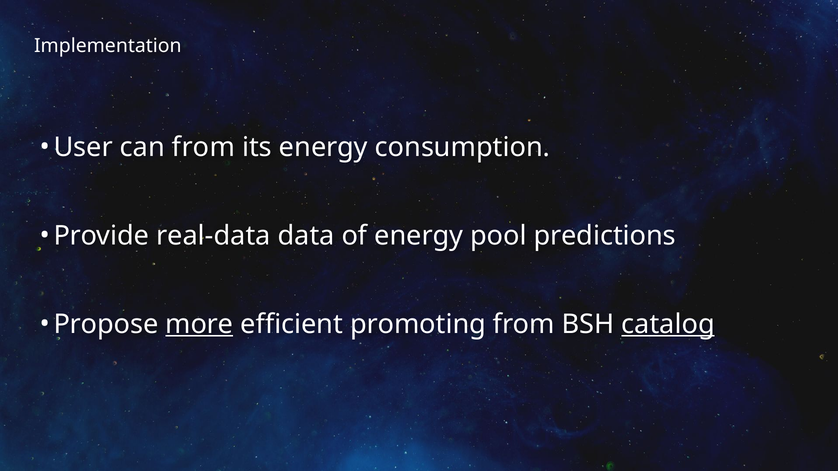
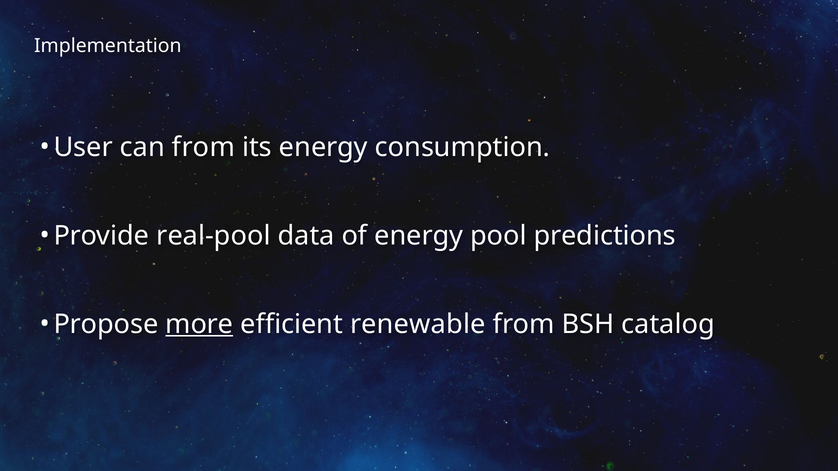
real-data: real-data -> real-pool (213, 236)
promoting: promoting -> renewable (418, 324)
catalog underline: present -> none (668, 324)
